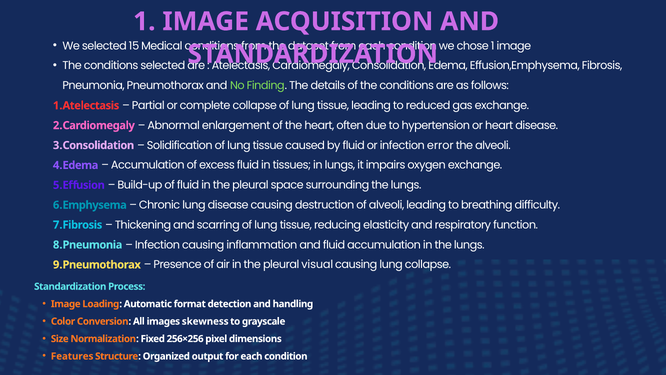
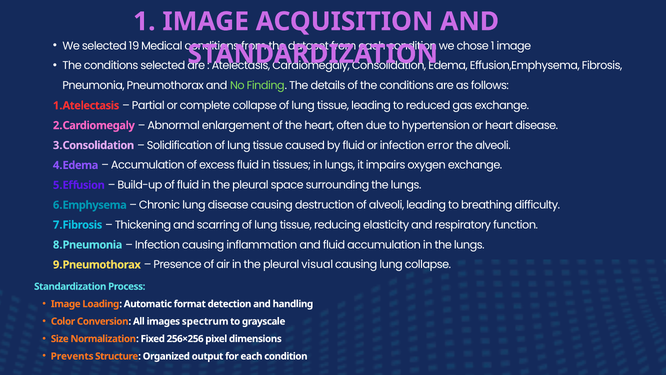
15: 15 -> 19 (134, 46)
skewness: skewness -> spectrum (205, 321)
Features: Features -> Prevents (72, 356)
